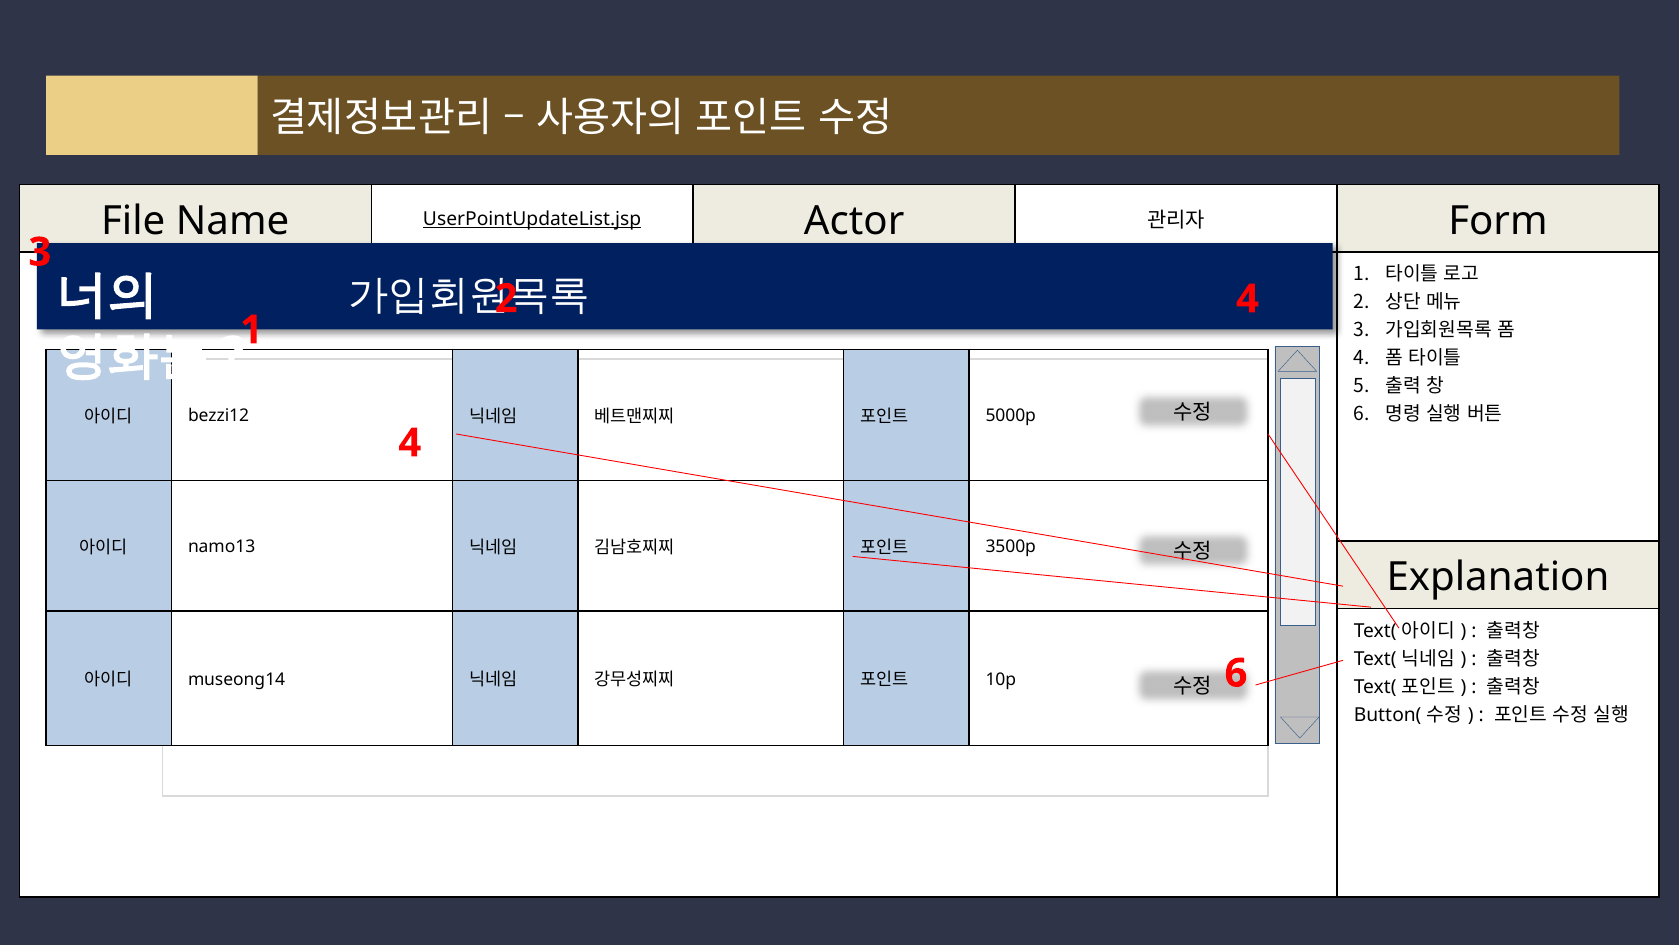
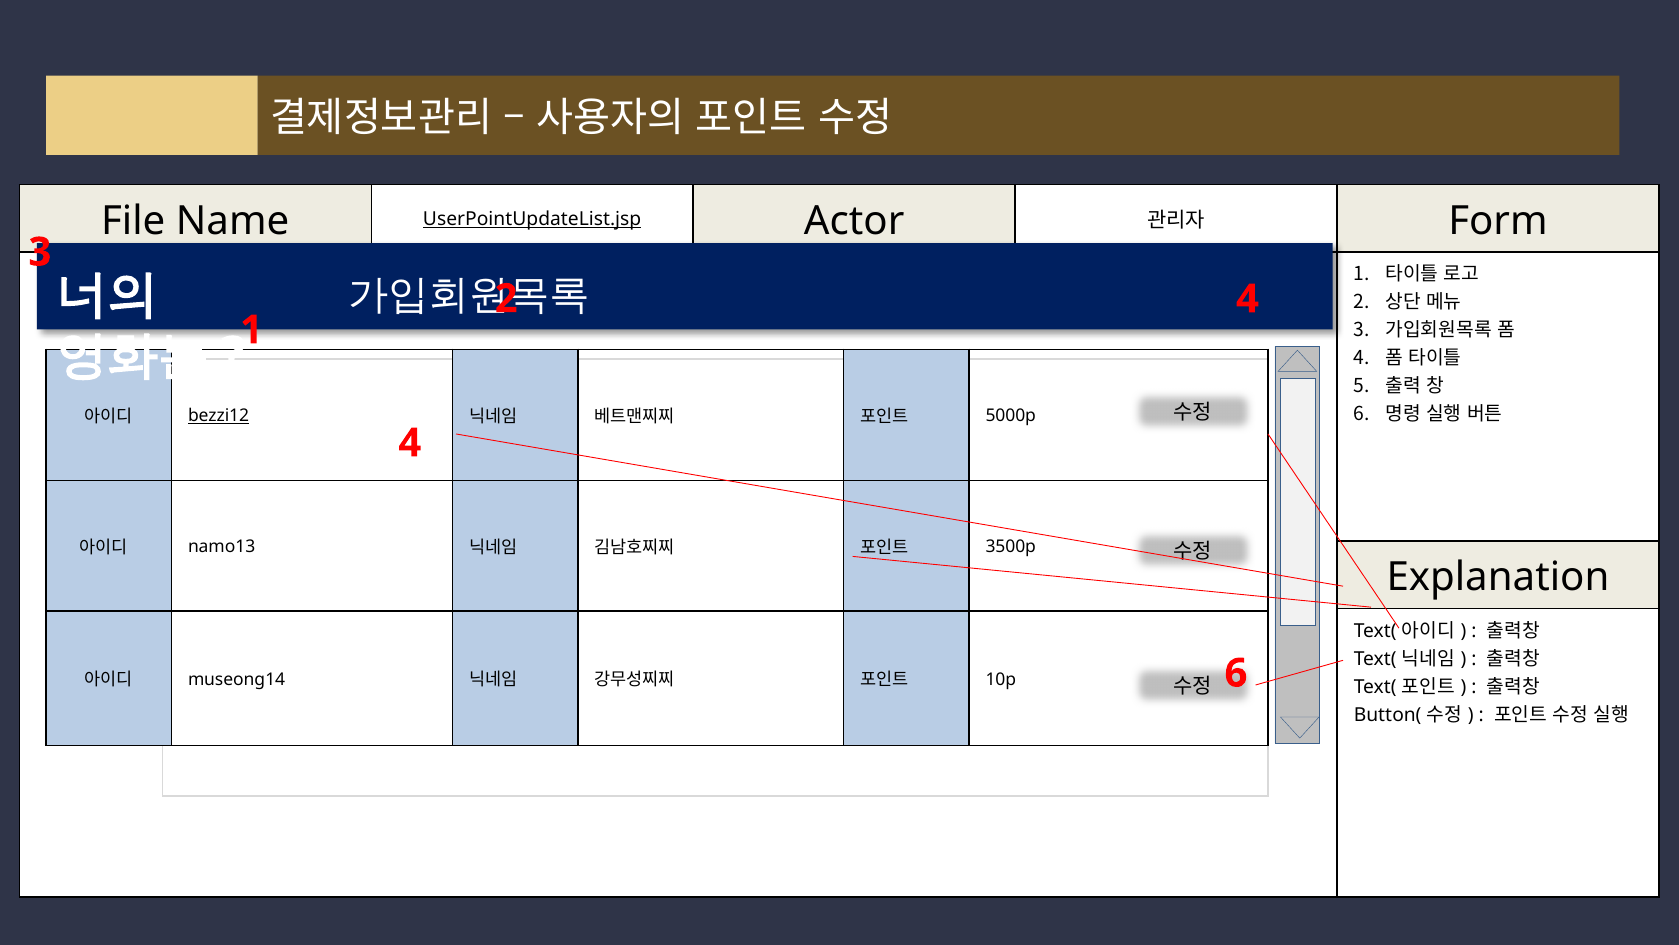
bezzi12 underline: none -> present (219, 416)
